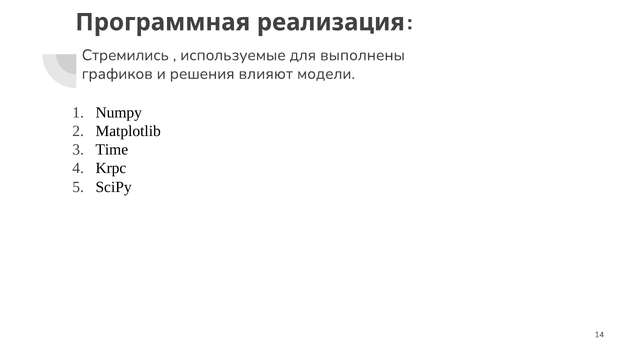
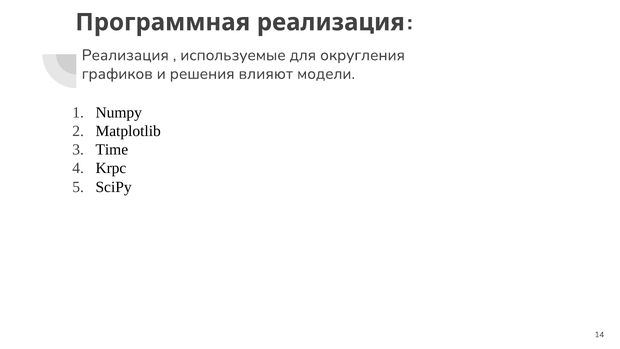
Стремились: Стремились -> Реализация (125, 55)
выполнены: выполнены -> округления (363, 55)
